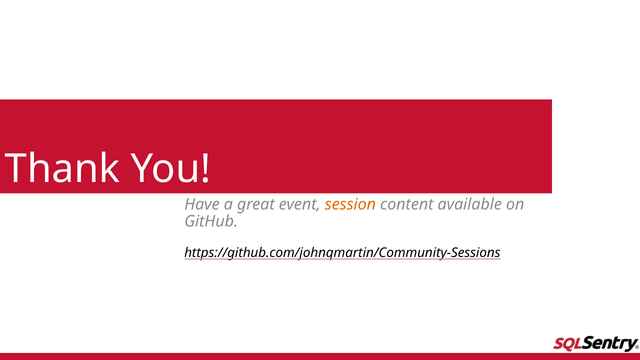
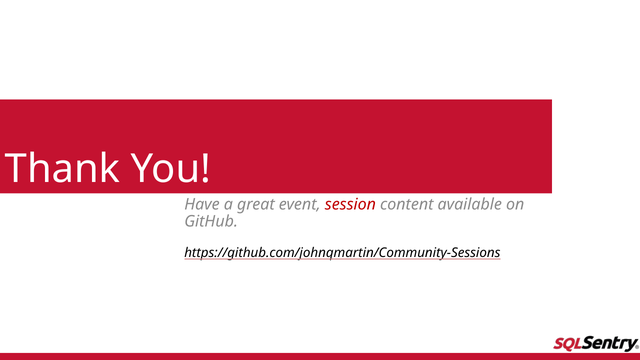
session colour: orange -> red (350, 204)
